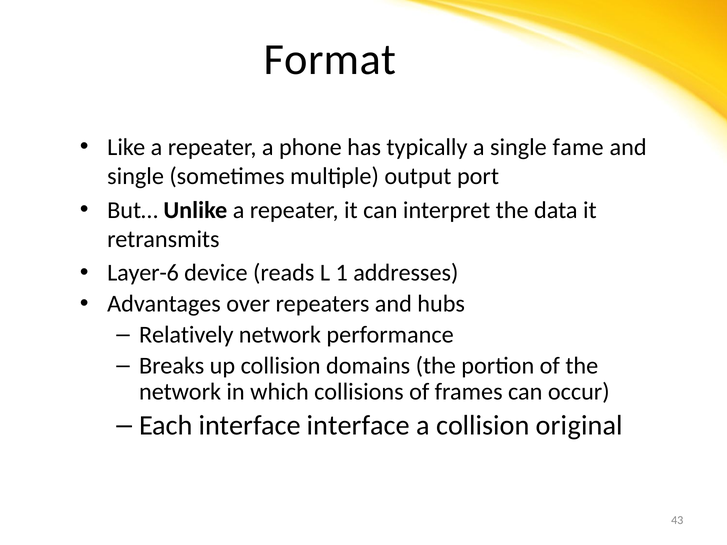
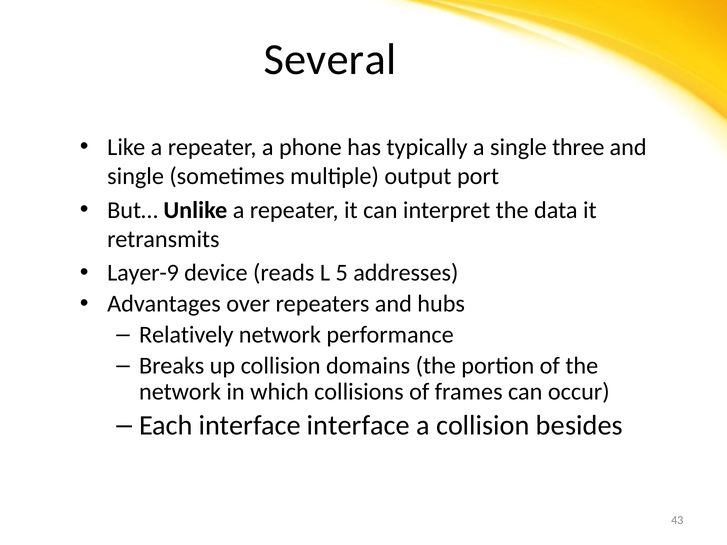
Format: Format -> Several (330, 59)
fame: fame -> three (578, 147)
Layer-6: Layer-6 -> Layer-9 (143, 273)
1: 1 -> 5 (342, 273)
original: original -> besides (579, 426)
